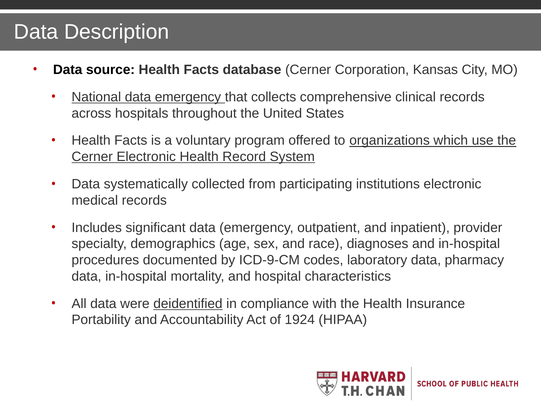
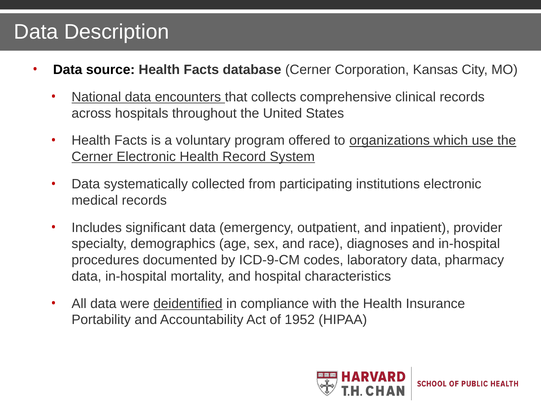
National data emergency: emergency -> encounters (188, 97)
1924: 1924 -> 1952 (300, 320)
